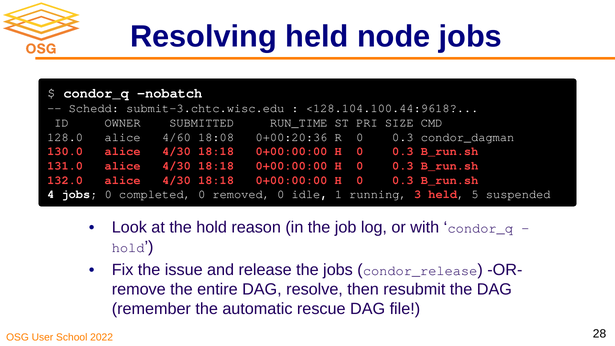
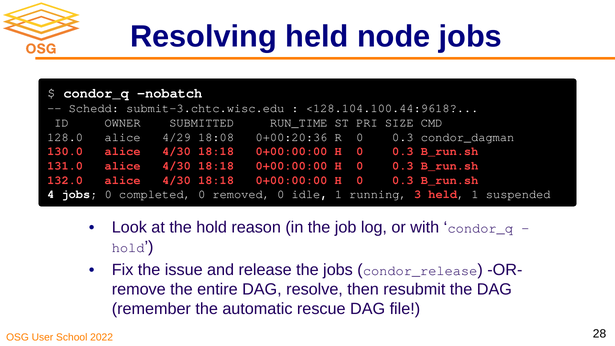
4/60: 4/60 -> 4/29 (177, 137)
held 5: 5 -> 1 (475, 194)
